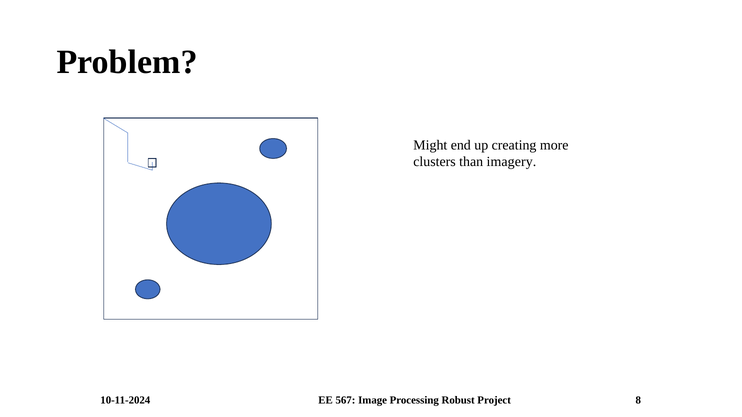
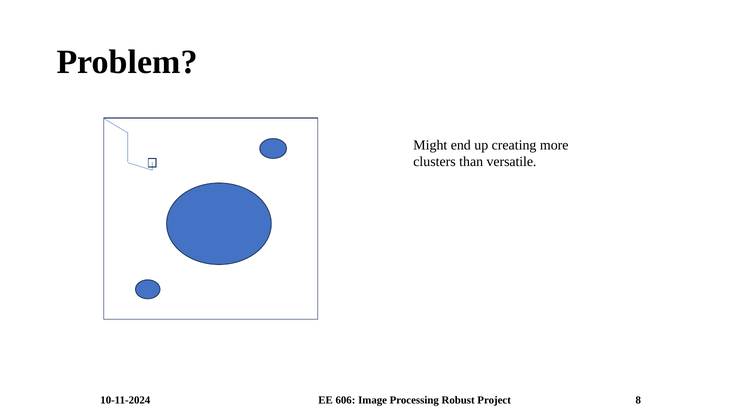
imagery: imagery -> versatile (512, 162)
567: 567 -> 606 (345, 401)
